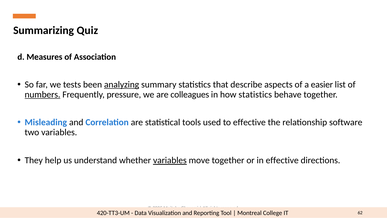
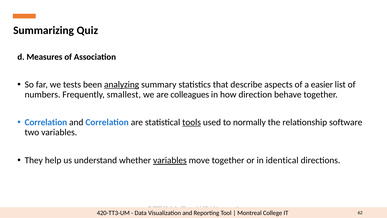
numbers underline: present -> none (43, 94)
pressure: pressure -> smallest (124, 94)
how statistics: statistics -> direction (255, 94)
Misleading: Misleading -> Correlation (46, 122)
tools underline: none -> present (192, 122)
to effective: effective -> normally (249, 122)
in effective: effective -> identical (282, 160)
